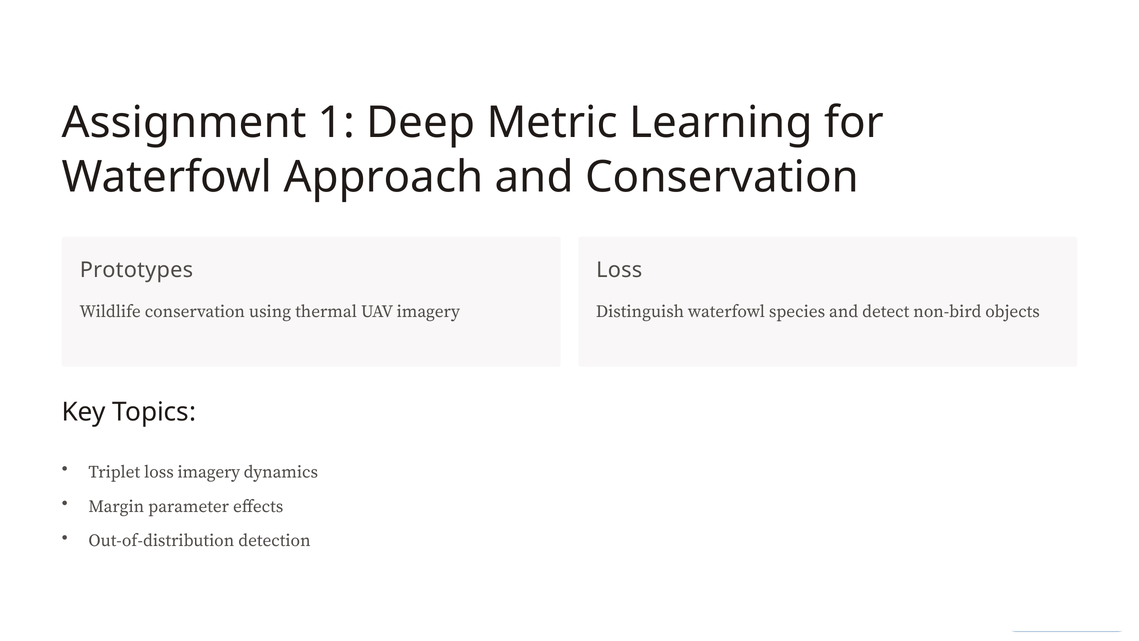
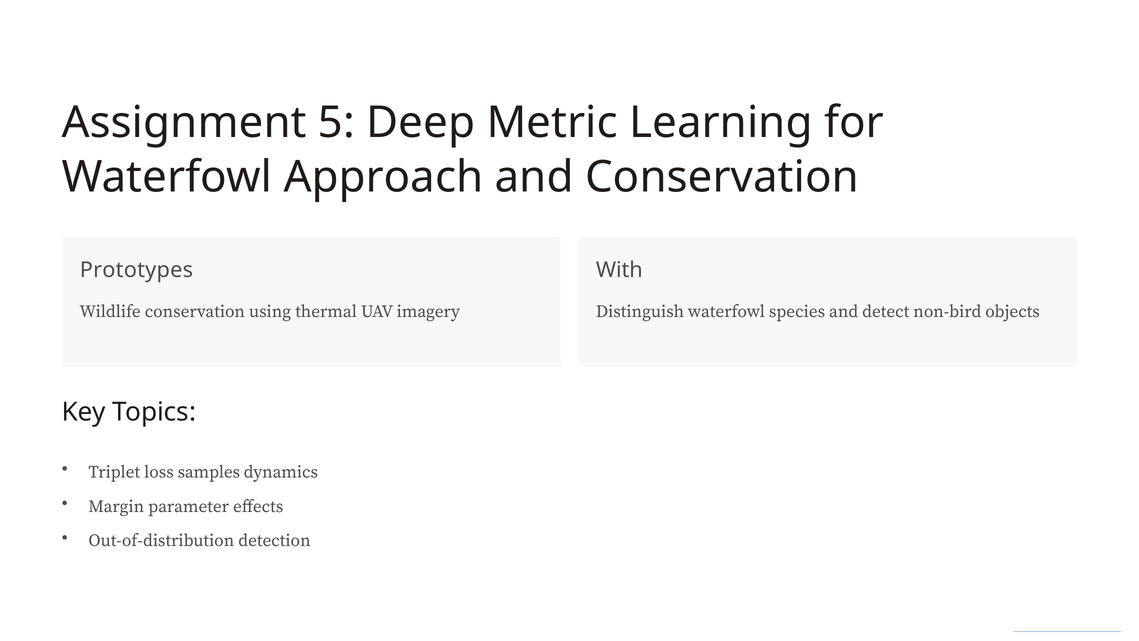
1: 1 -> 5 (336, 122)
Loss: Loss -> With (619, 270)
loss imagery: imagery -> samples (209, 472)
